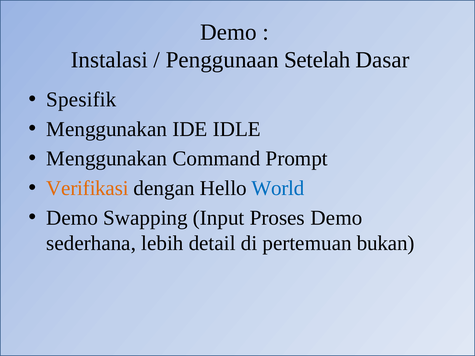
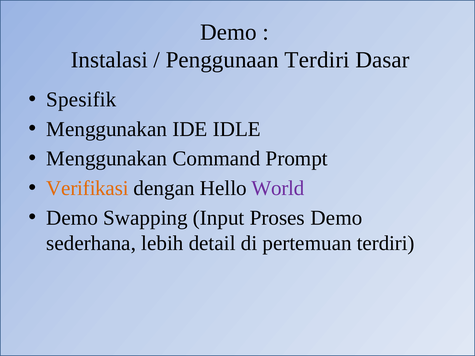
Penggunaan Setelah: Setelah -> Terdiri (317, 60)
World colour: blue -> purple (278, 188)
pertemuan bukan: bukan -> terdiri (386, 243)
